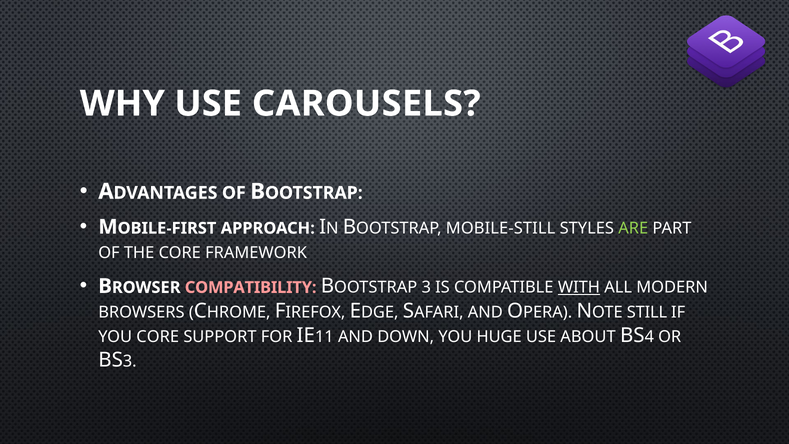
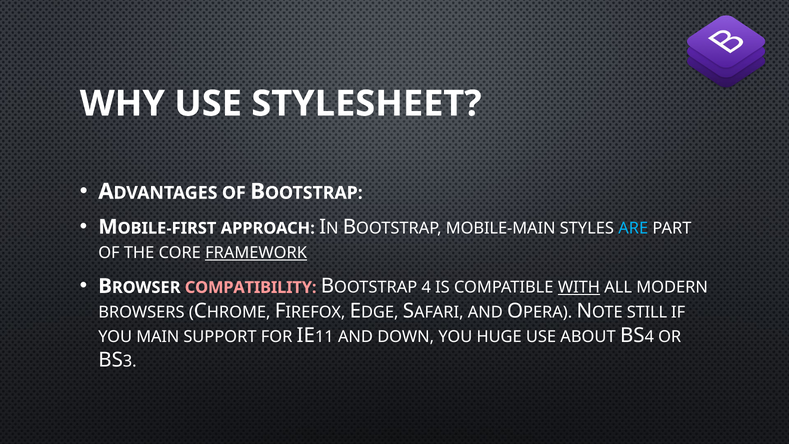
CAROUSELS: CAROUSELS -> STYLESHEET (366, 104)
MOBILE-STILL: MOBILE-STILL -> MOBILE-MAIN (501, 228)
ARE colour: light green -> light blue (633, 228)
FRAMEWORK underline: none -> present (256, 253)
3: 3 -> 4 (426, 287)
YOU CORE: CORE -> MAIN (158, 337)
